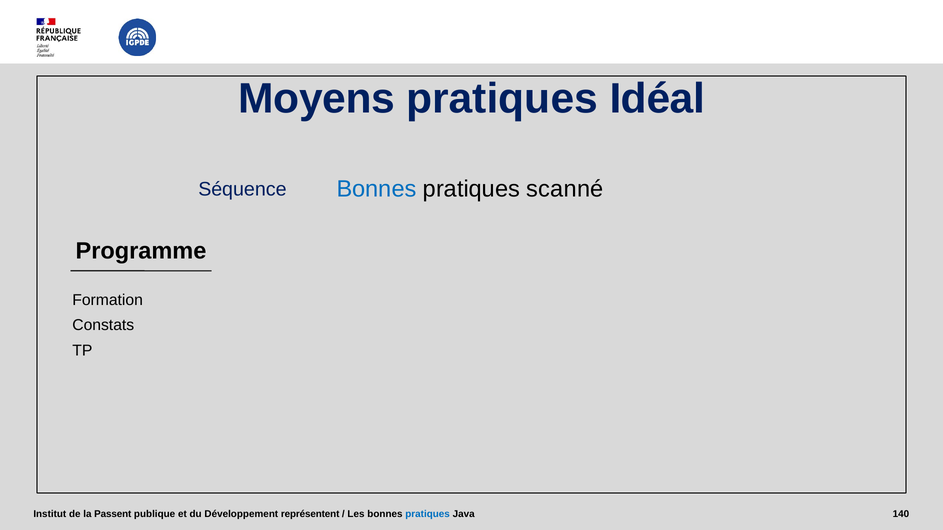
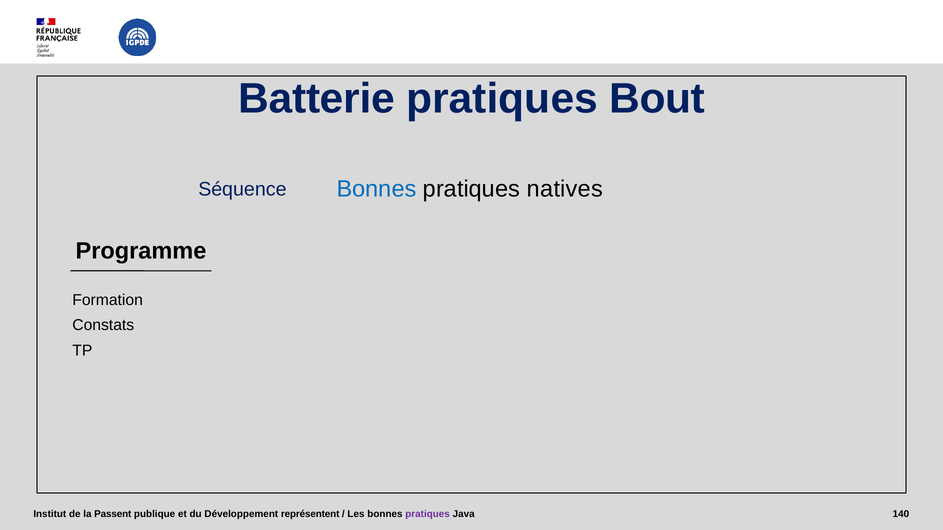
Moyens: Moyens -> Batterie (317, 99)
Idéal: Idéal -> Bout (657, 99)
scanné: scanné -> natives (565, 189)
pratiques colour: blue -> purple (428, 514)
